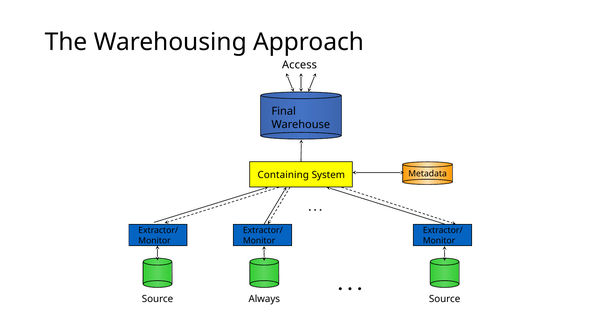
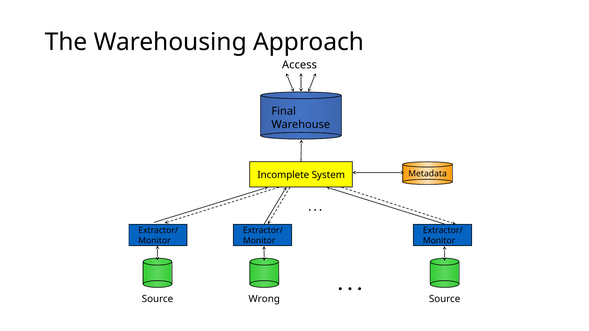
Containing: Containing -> Incomplete (283, 175)
Always: Always -> Wrong (264, 299)
